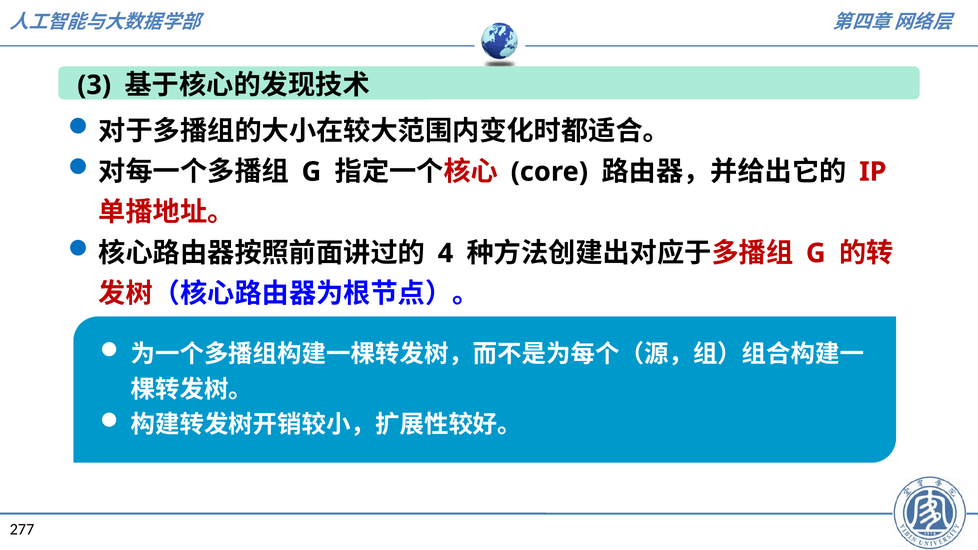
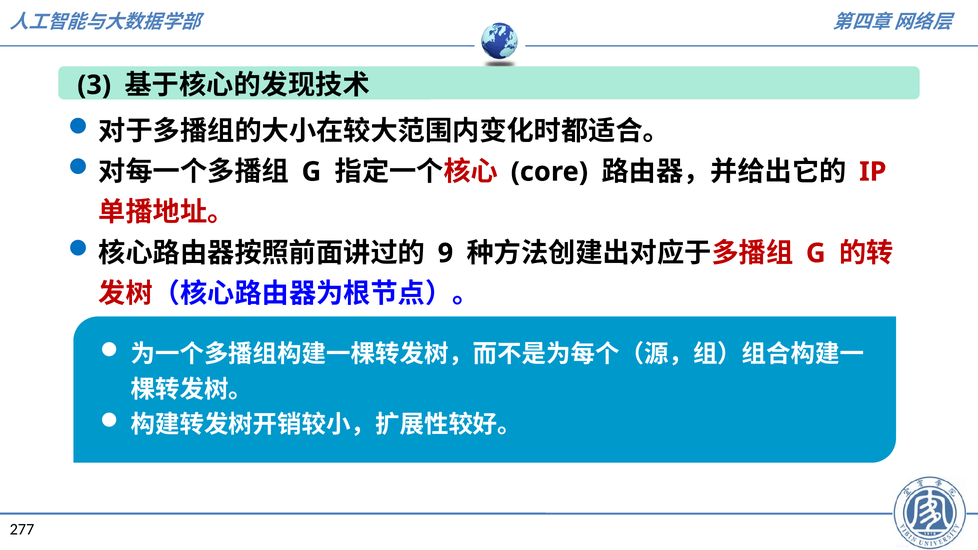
4: 4 -> 9 (445, 253)
